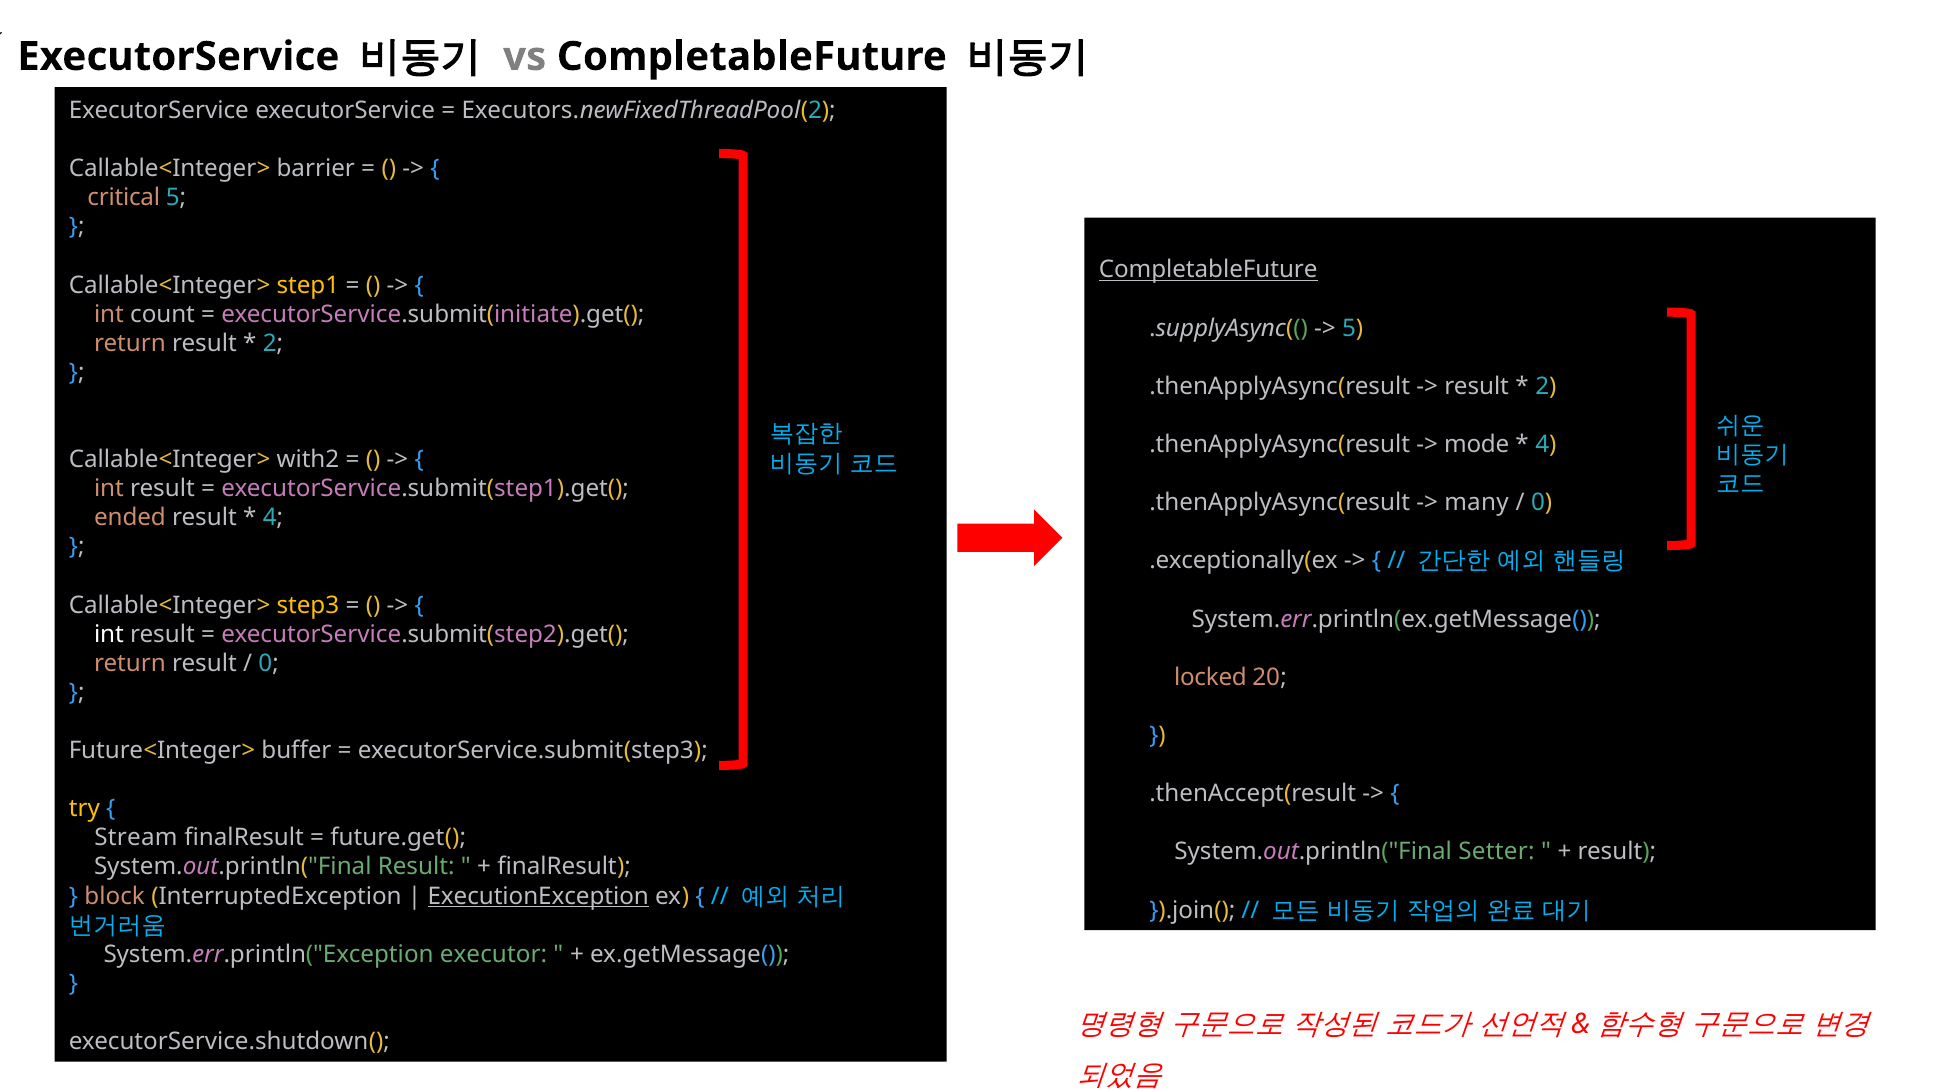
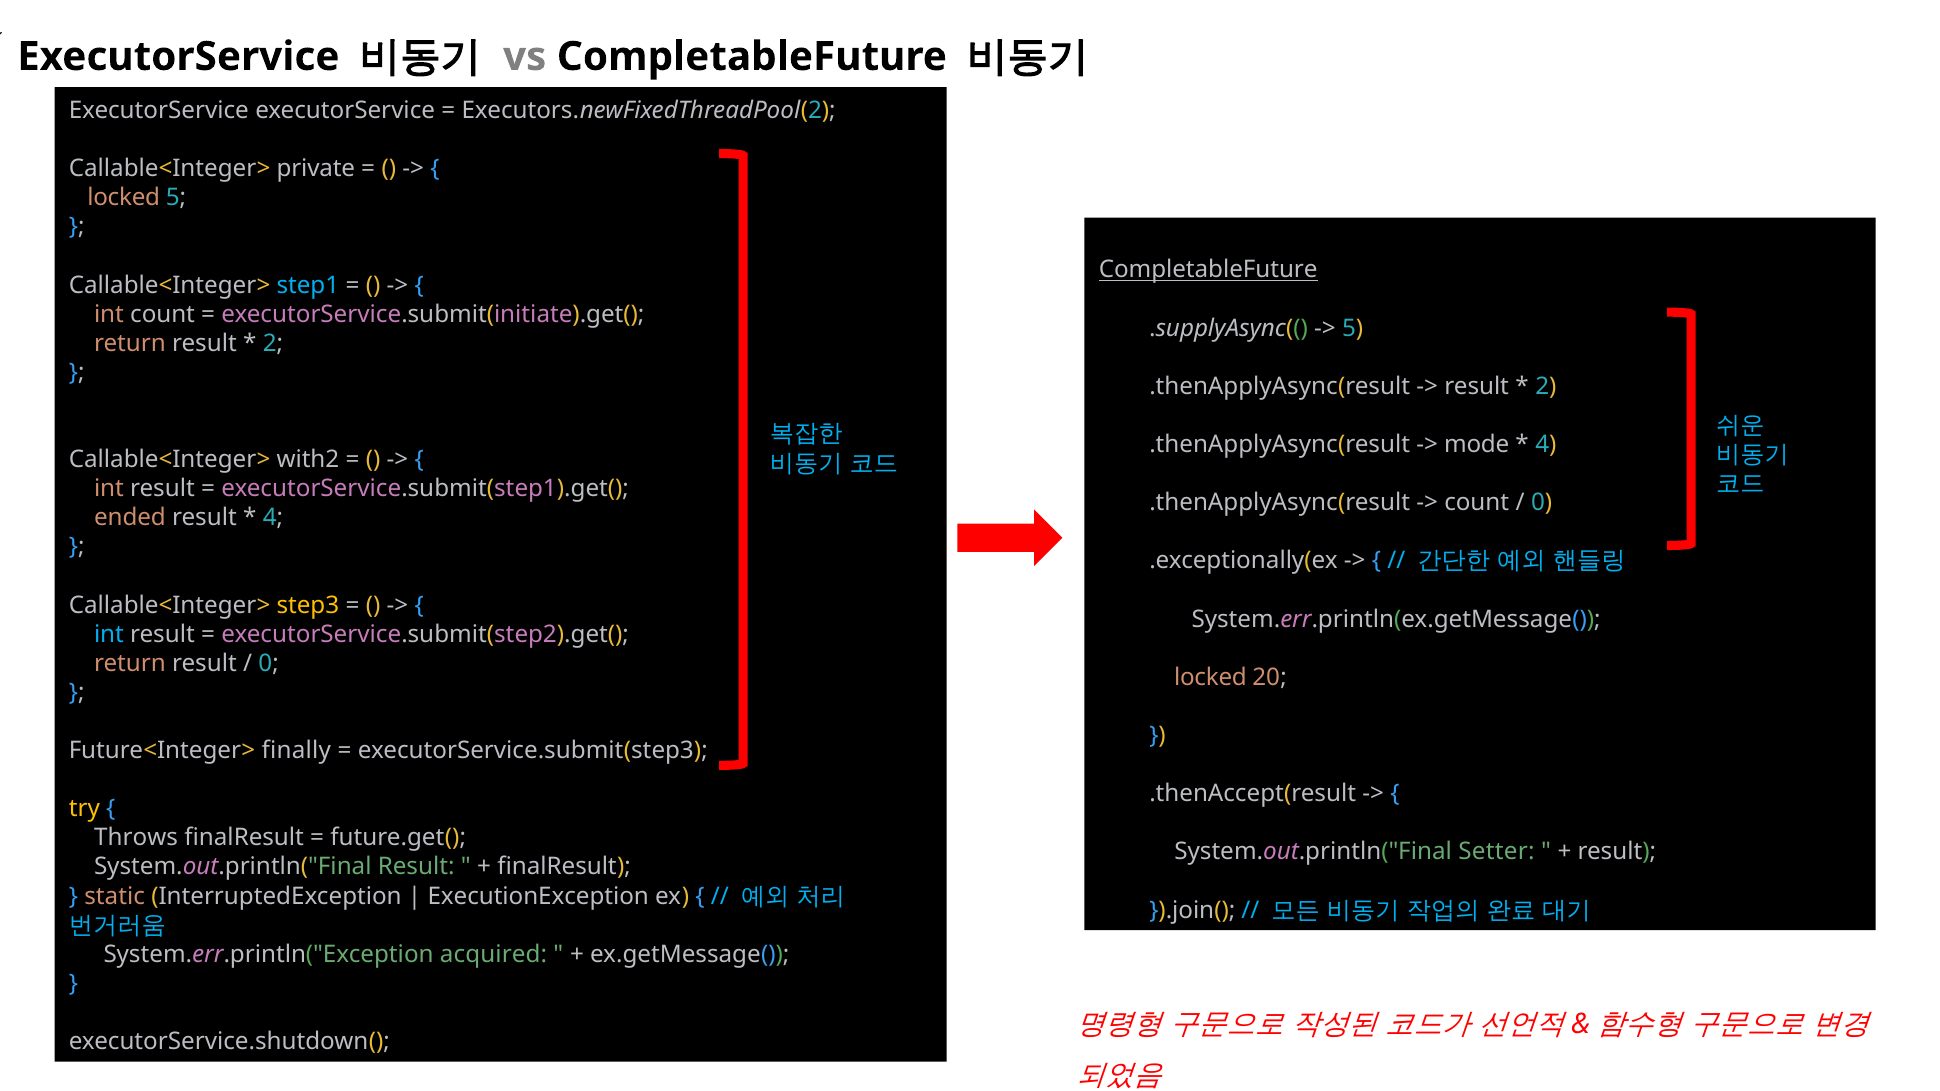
barrier: barrier -> private (316, 169)
critical: critical -> locked (124, 198)
step1 colour: yellow -> light blue (308, 285)
many: many -> count (1477, 503)
int colour: white -> light blue (109, 634)
buffer: buffer -> finally (296, 751)
Stream: Stream -> Throws (136, 838)
block: block -> static (115, 896)
ExecutionException underline: present -> none (538, 896)
executor: executor -> acquired (494, 954)
